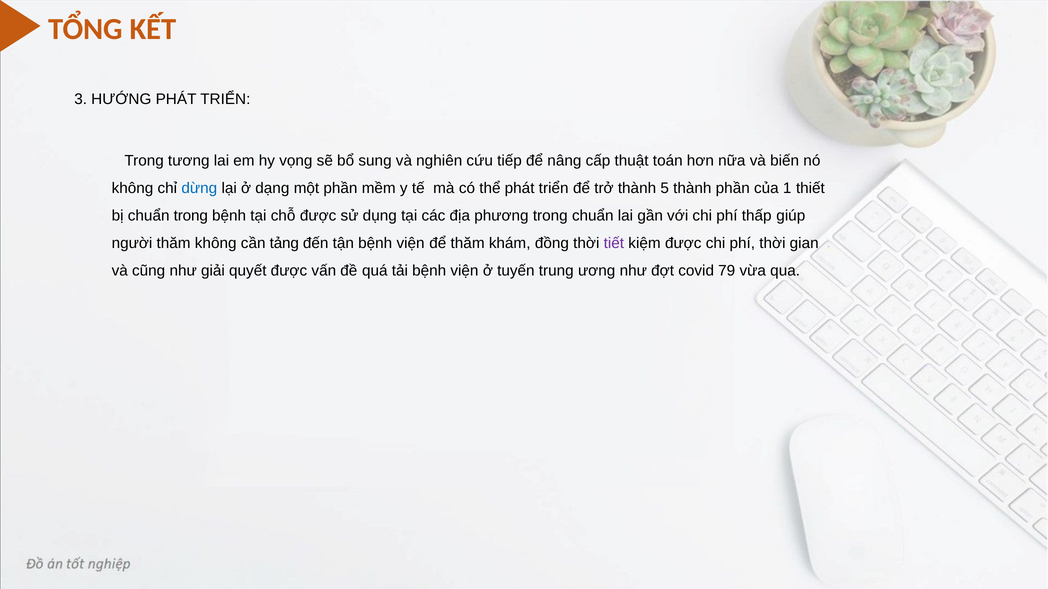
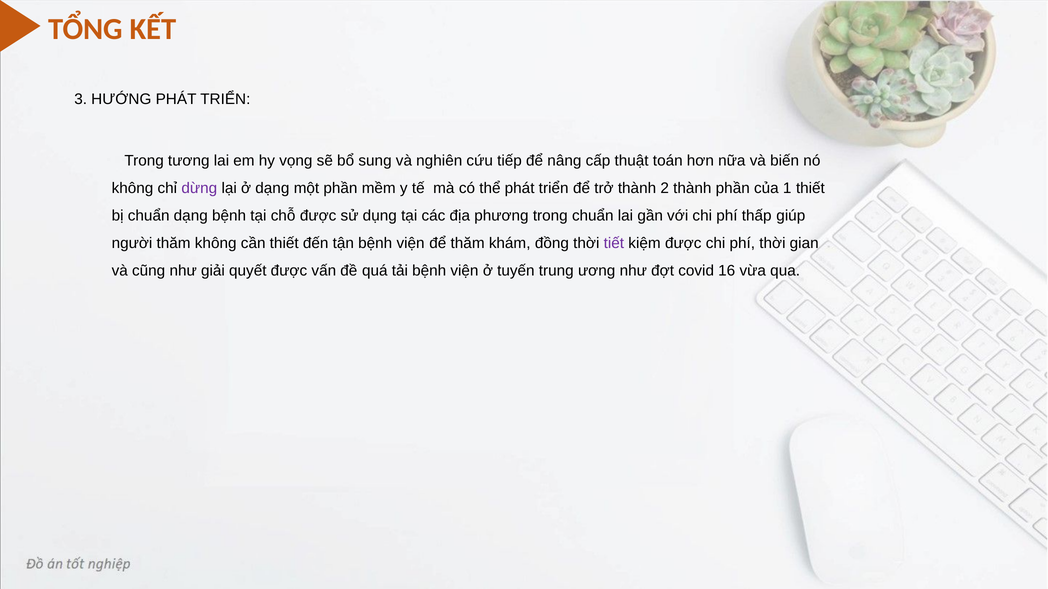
dừng colour: blue -> purple (199, 188)
5: 5 -> 2 (665, 188)
chuẩn trong: trong -> dạng (191, 216)
cần tảng: tảng -> thiết (284, 243)
79: 79 -> 16 (727, 271)
